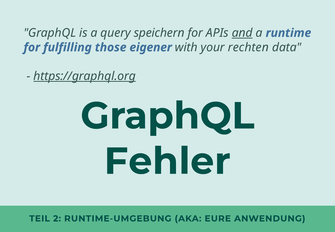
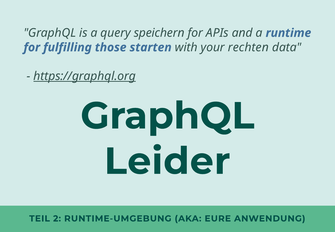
and underline: present -> none (242, 33)
eigener: eigener -> starten (151, 47)
Fehler: Fehler -> Leider (167, 161)
